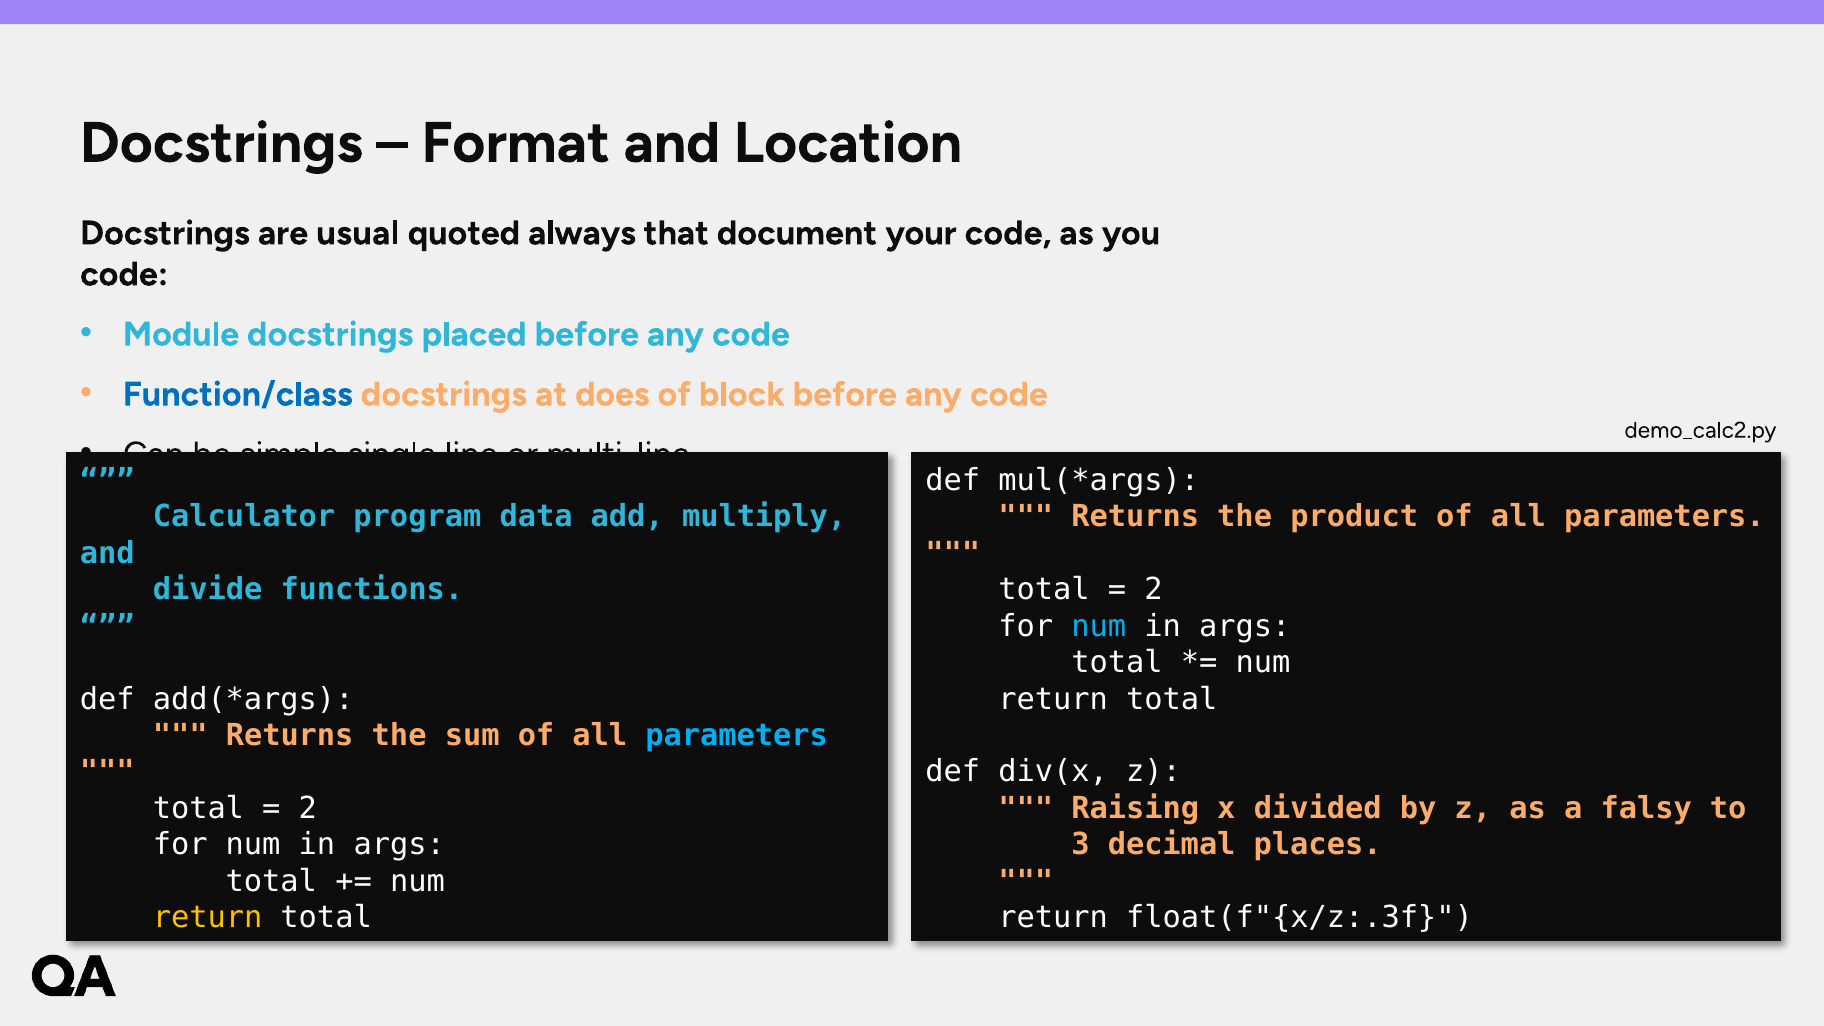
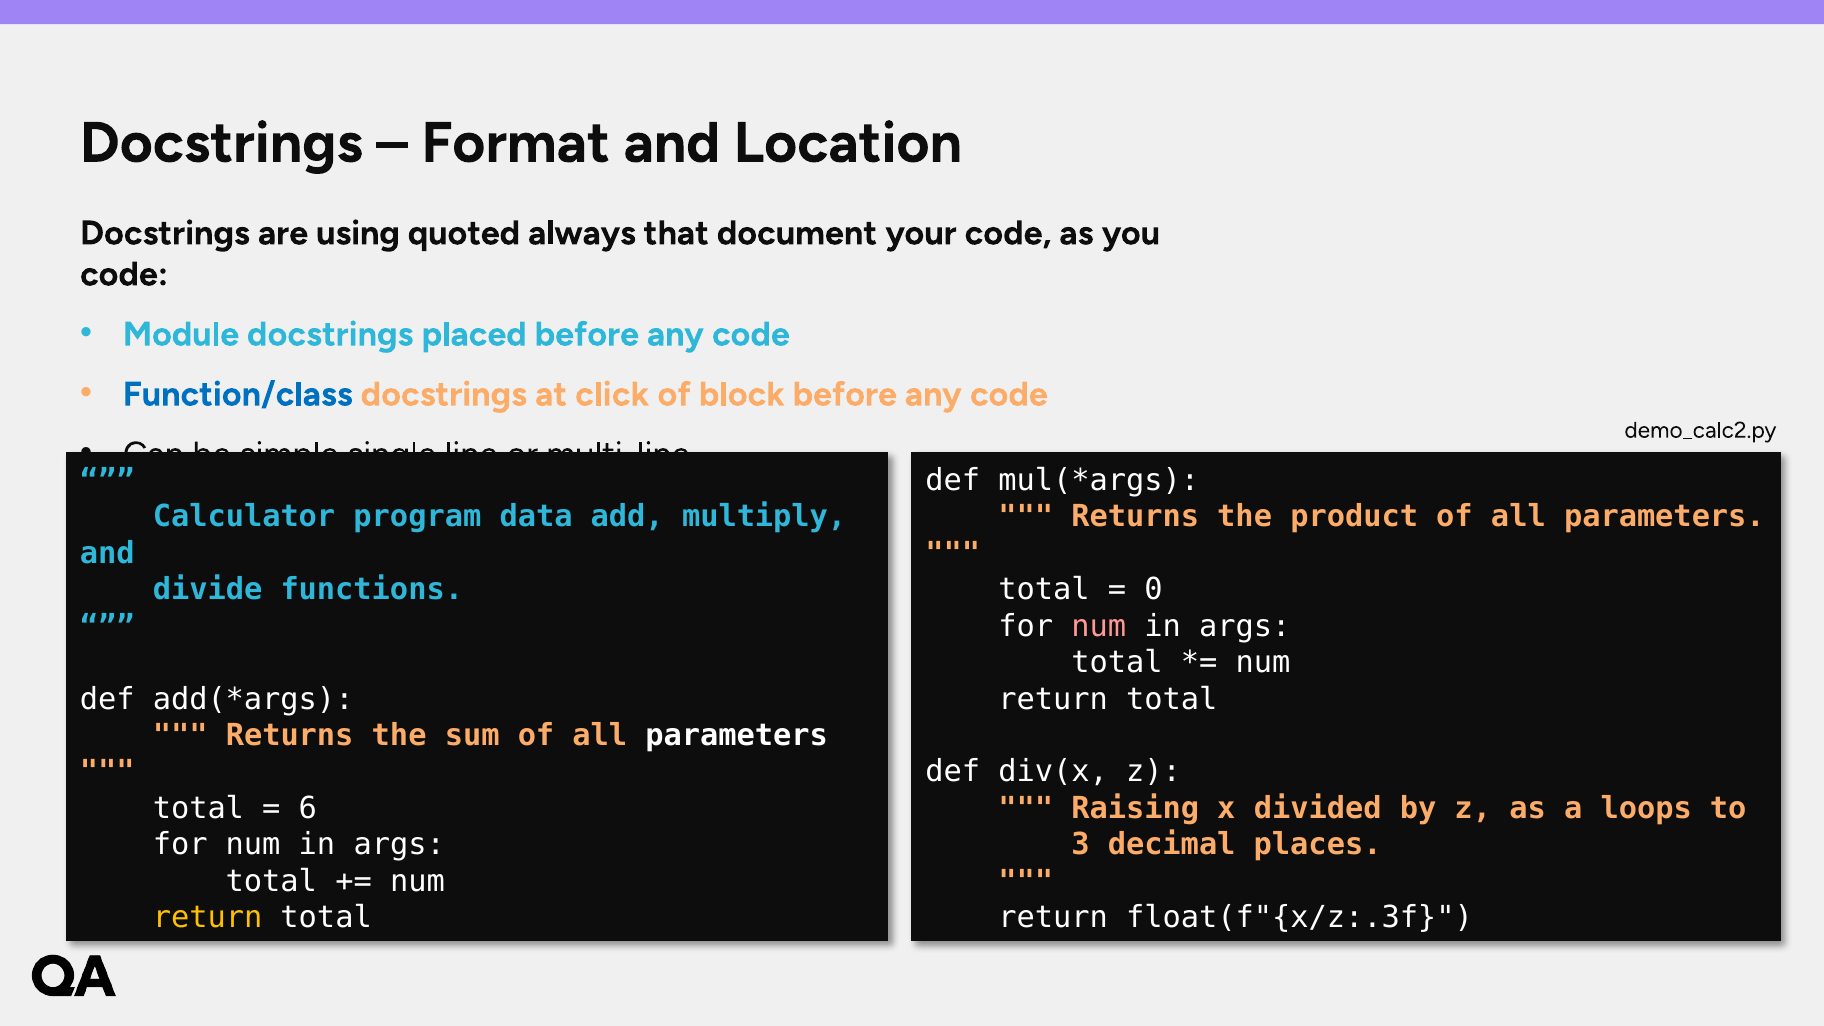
usual: usual -> using (358, 233)
does: does -> click (612, 394)
2: 2 -> 0 (1153, 590)
num colour: light blue -> pink (1099, 626)
parameters colour: light blue -> white (737, 735)
2: 2 -> 6 (308, 808)
falsy: falsy -> loops (1646, 808)
